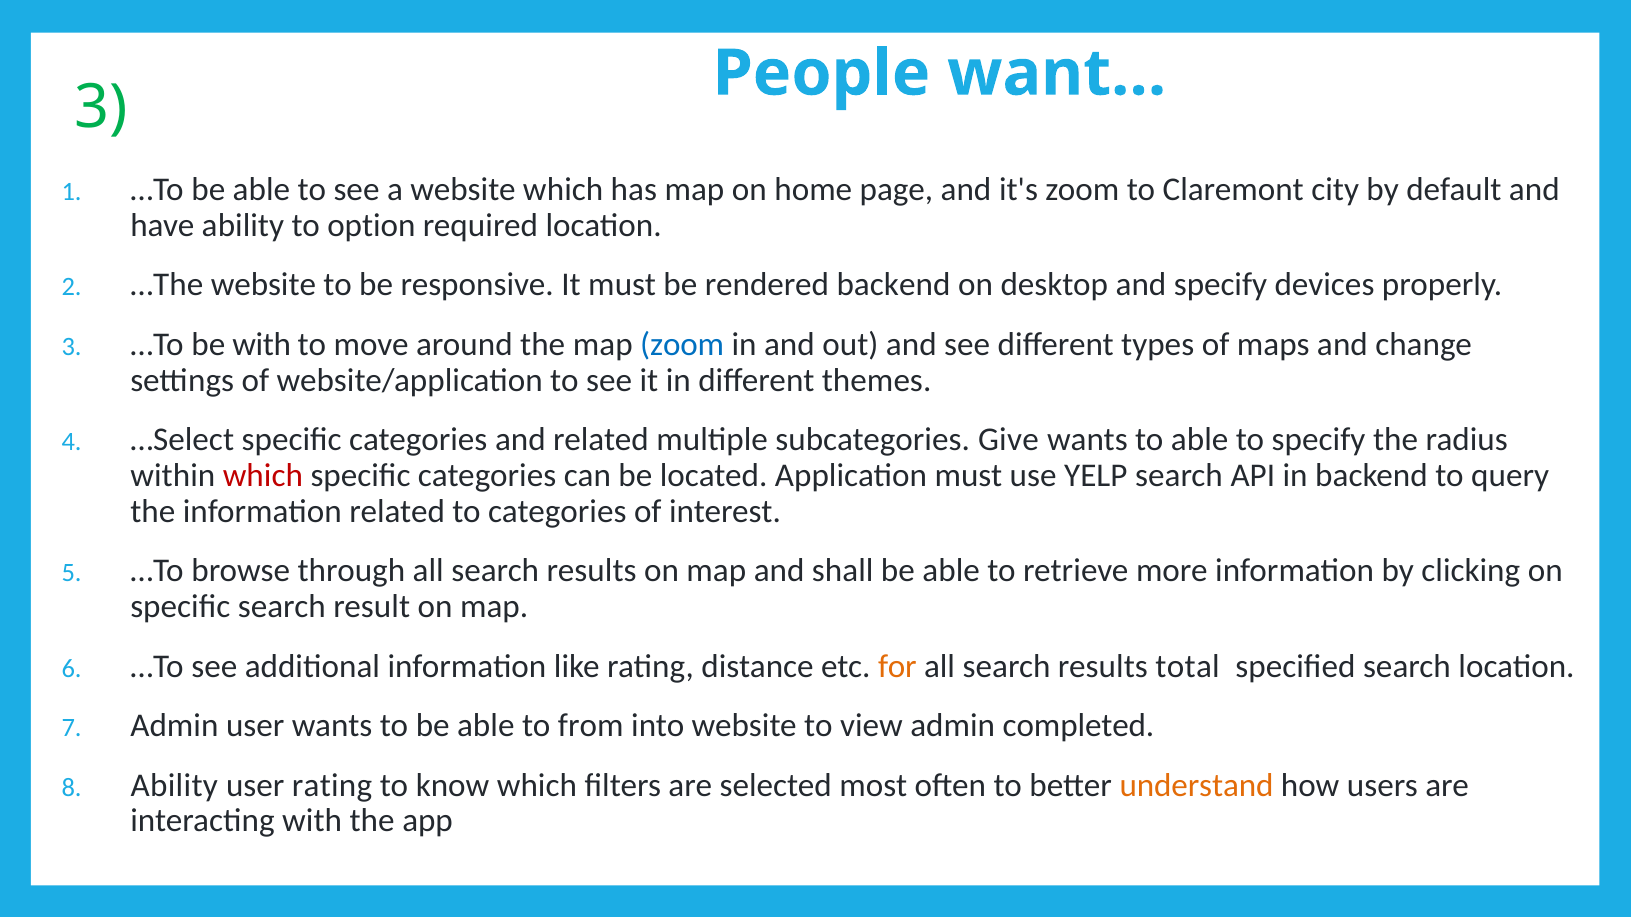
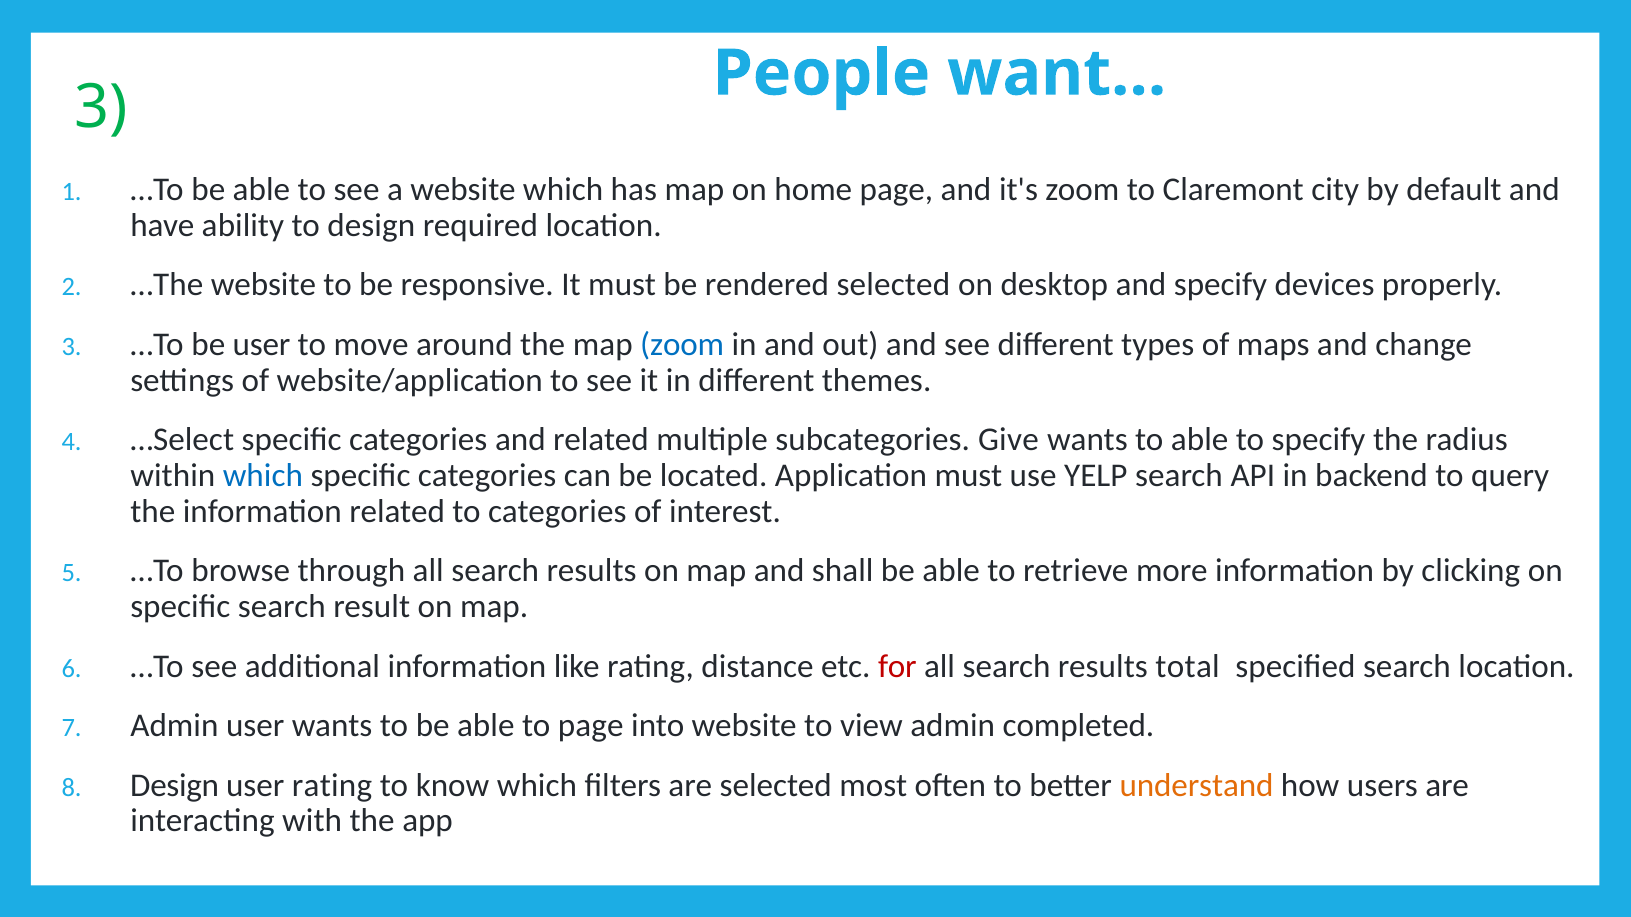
to option: option -> design (371, 225)
rendered backend: backend -> selected (893, 285)
be with: with -> user (262, 345)
which colour: red -> blue (263, 476)
for colour: orange -> red (897, 666)
to from: from -> page (591, 726)
Ability: Ability -> Design (175, 786)
